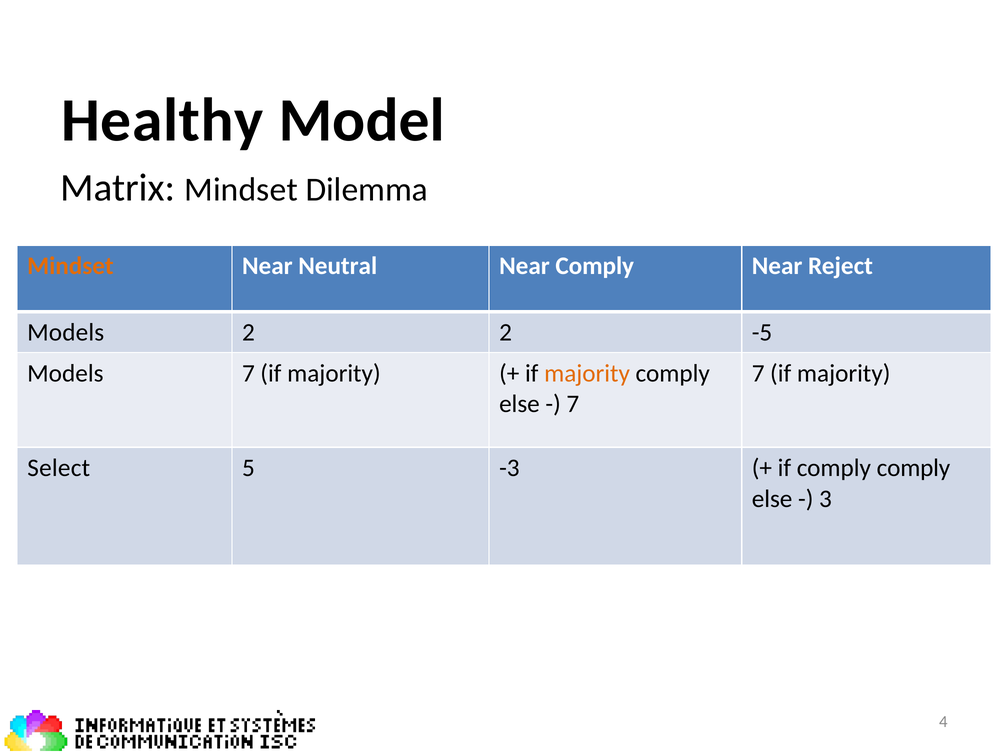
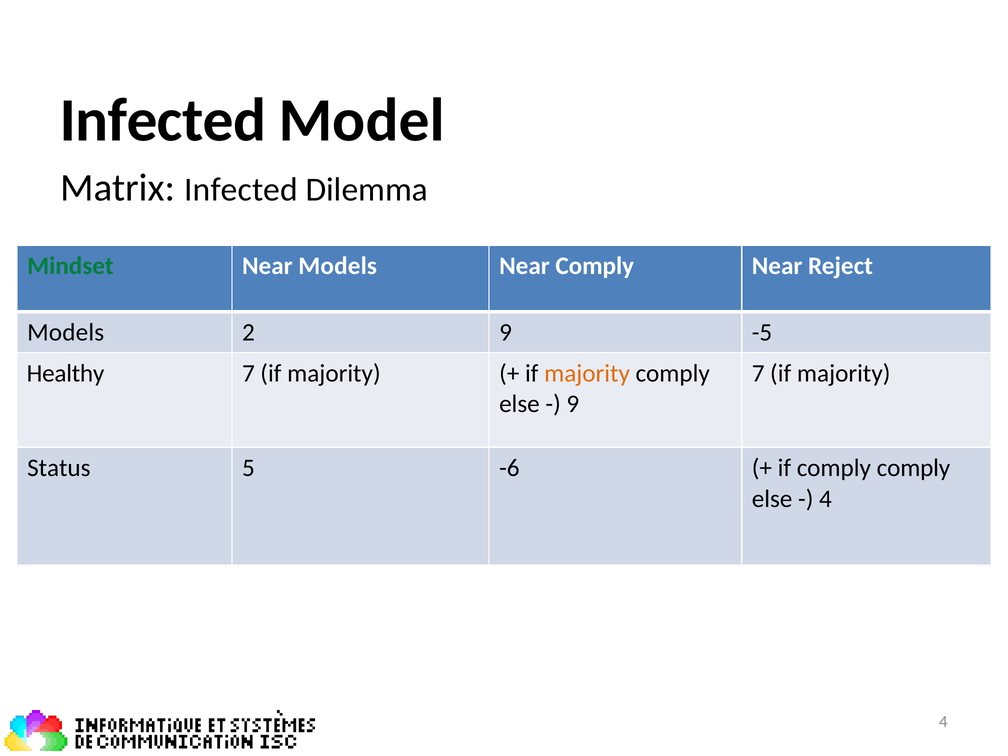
Healthy: Healthy -> Infected (163, 120)
Matrix Mindset: Mindset -> Infected (241, 189)
Mindset colour: orange -> green (70, 266)
Near Neutral: Neutral -> Models (338, 266)
2 2: 2 -> 9 (506, 332)
Models: Models -> Healthy (66, 373)
7: 7 -> 9 (573, 404)
Select: Select -> Status (59, 468)
-3: -3 -> -6 (509, 468)
3: 3 -> 4 (825, 499)
